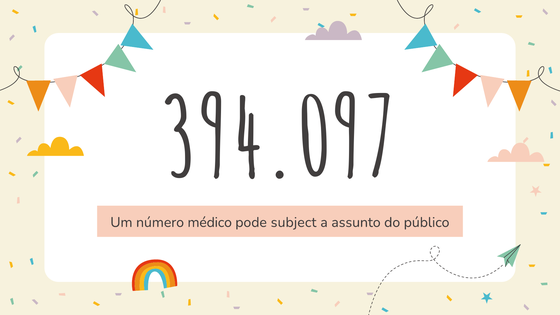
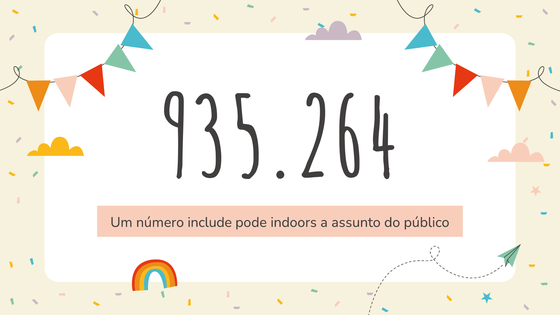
394.097: 394.097 -> 935.264 (280, 141)
médico: médico -> include (210, 222)
subject: subject -> indoors (294, 222)
